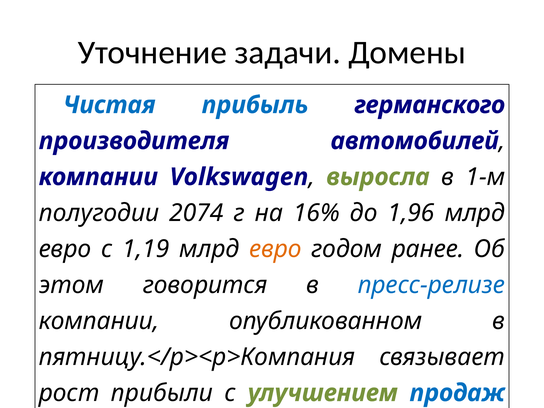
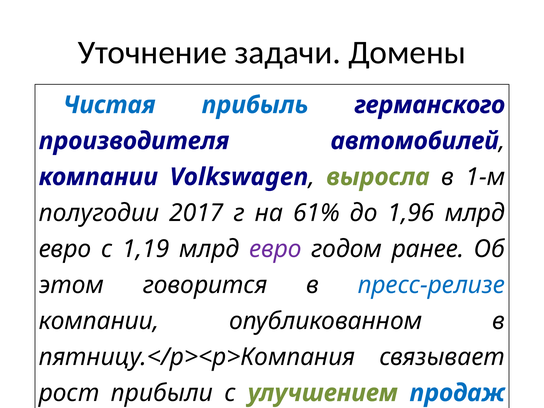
2074: 2074 -> 2017 (196, 213)
16%: 16% -> 61% (316, 213)
евро colour: orange -> purple (275, 249)
